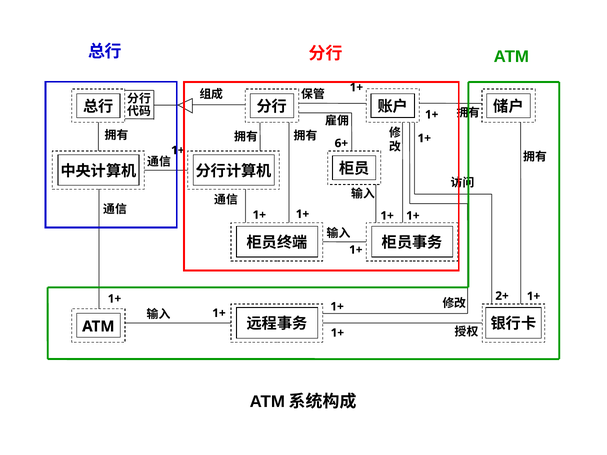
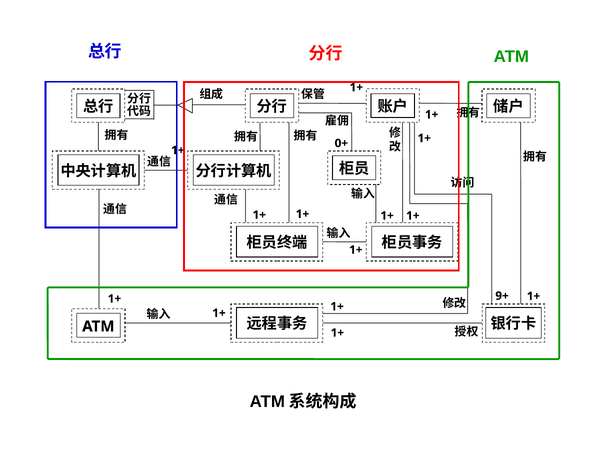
6+: 6+ -> 0+ (341, 143)
2+: 2+ -> 9+ (502, 296)
